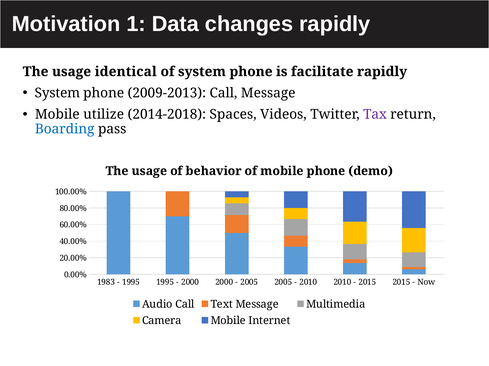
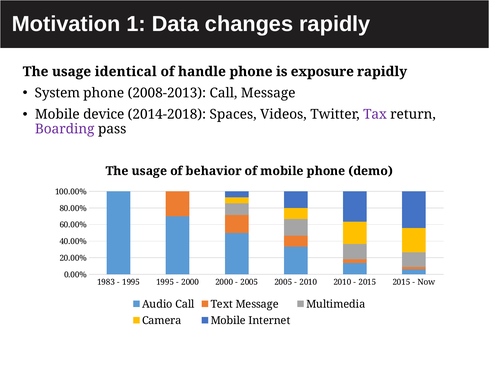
of system: system -> handle (202, 72)
facilitate: facilitate -> exposure (322, 72)
2009-2013: 2009-2013 -> 2008-2013 (167, 93)
utilize: utilize -> device (104, 115)
Boarding colour: blue -> purple (65, 129)
